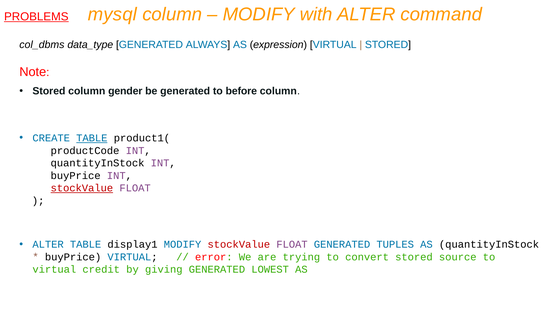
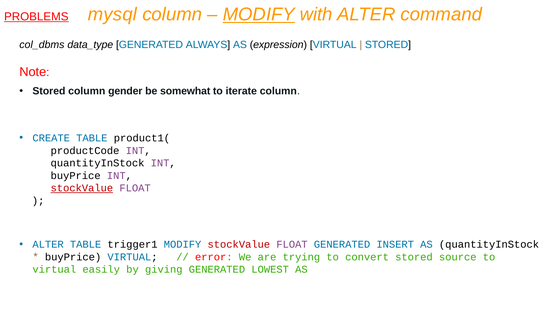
MODIFY underline: none -> present (259, 14)
be generated: generated -> somewhat (185, 91)
before: before -> iterate (241, 91)
TABLE underline: present -> none (92, 138)
display1: display1 -> trigger1 (133, 244)
TUPLES: TUPLES -> INSERT (395, 244)
credit: credit -> easily (101, 269)
